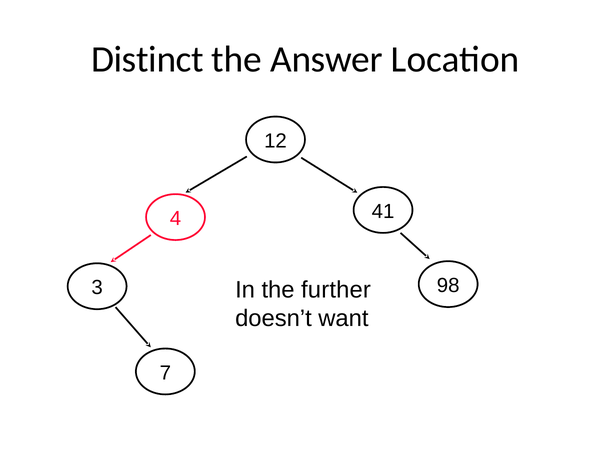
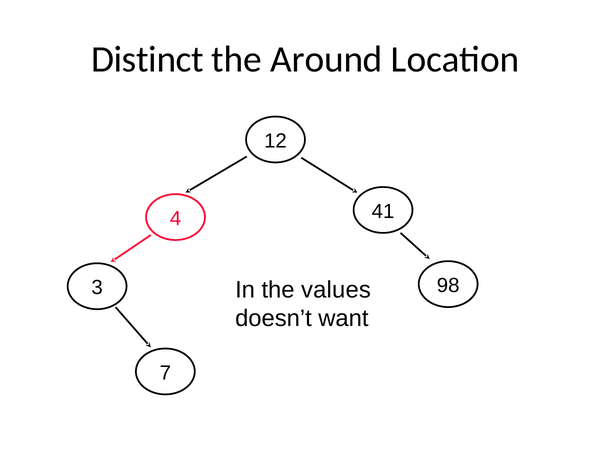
Answer: Answer -> Around (326, 59)
further: further -> values (336, 290)
